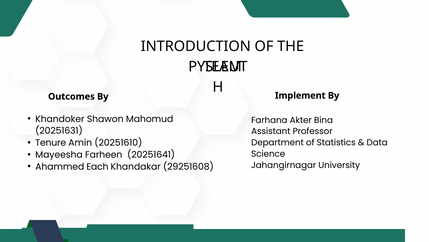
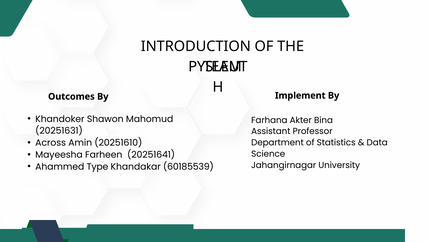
Tenure: Tenure -> Across (51, 142)
Each: Each -> Type (97, 166)
29251608: 29251608 -> 60185539 (188, 166)
